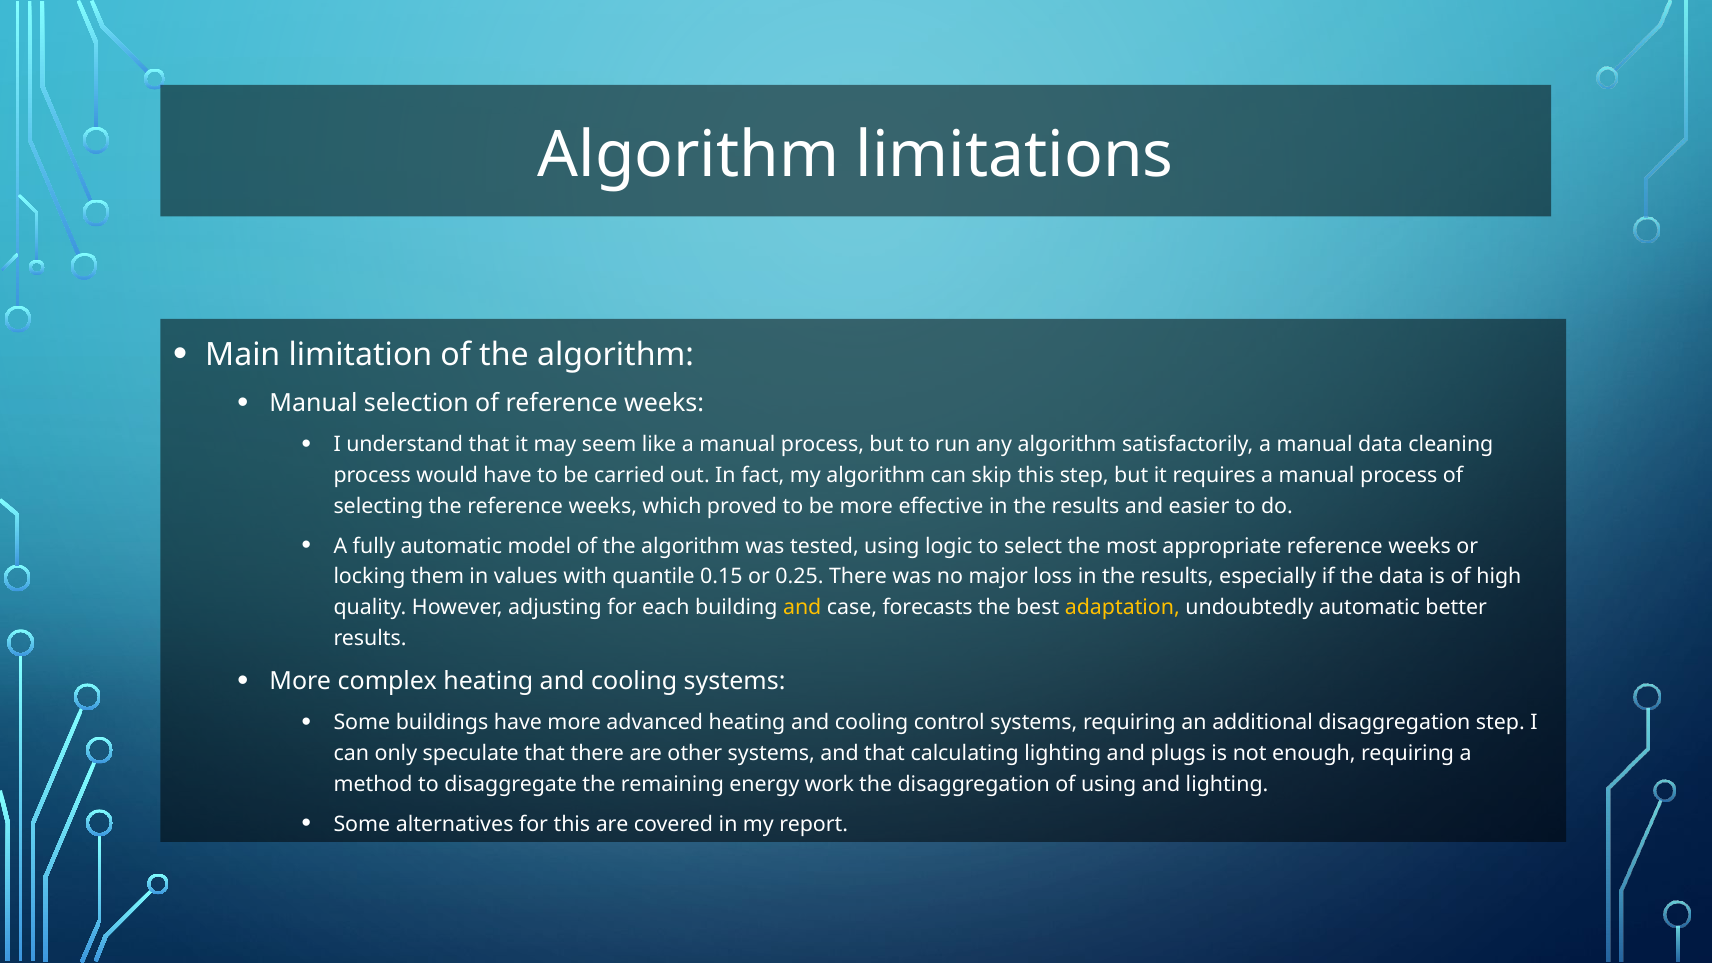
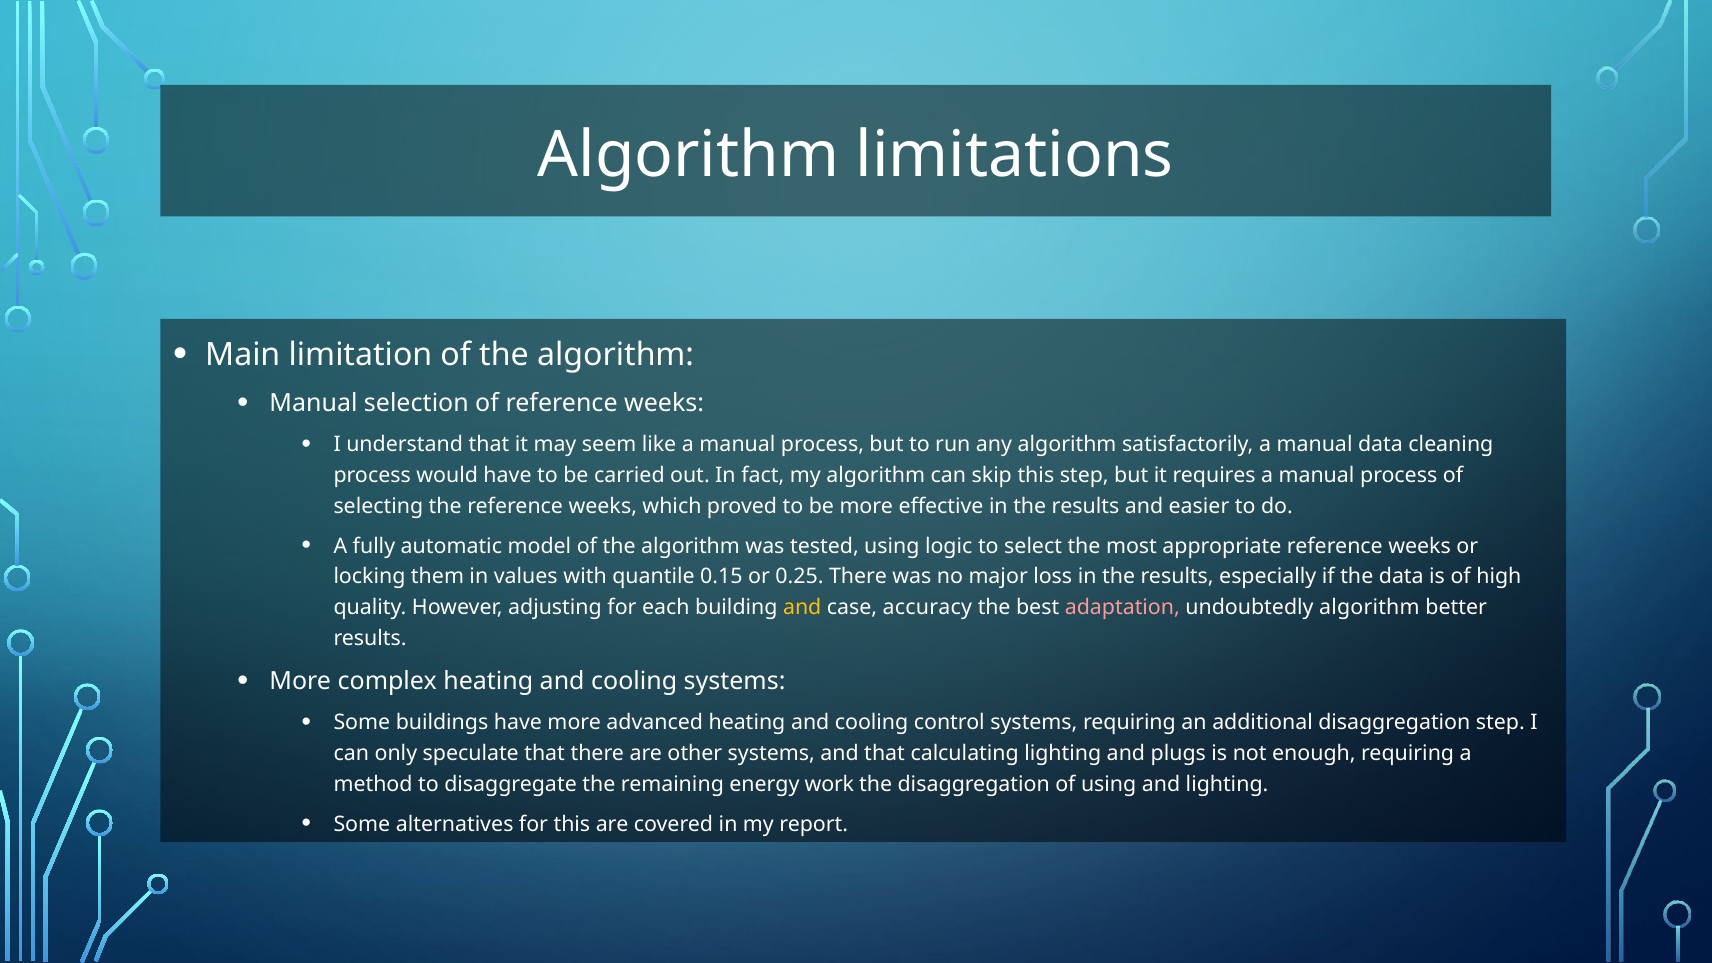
forecasts: forecasts -> accuracy (927, 608)
adaptation colour: yellow -> pink (1122, 608)
undoubtedly automatic: automatic -> algorithm (1369, 608)
